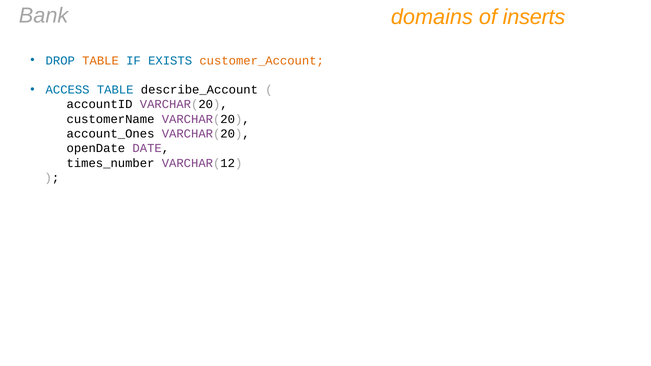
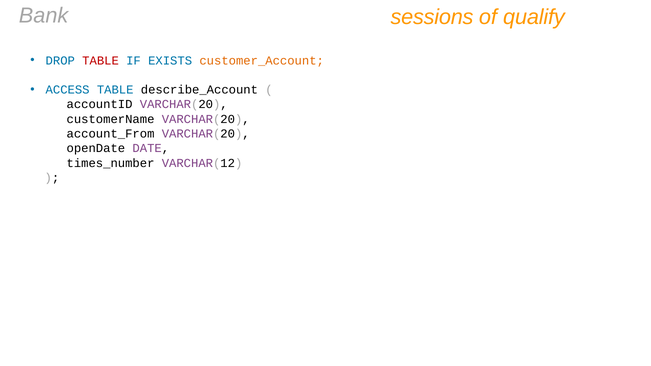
domains: domains -> sessions (432, 17)
inserts: inserts -> qualify (534, 17)
TABLE colour: orange -> red (101, 61)
account_Ones: account_Ones -> account_From (111, 134)
